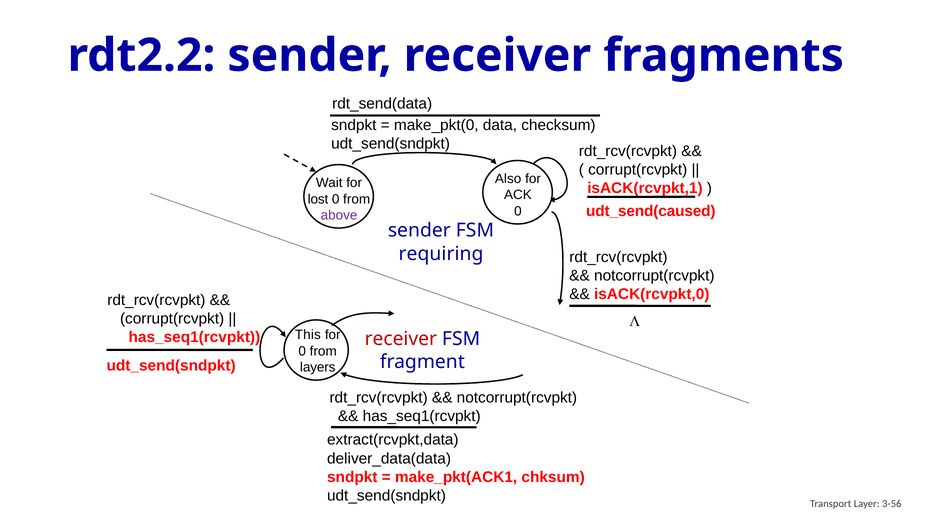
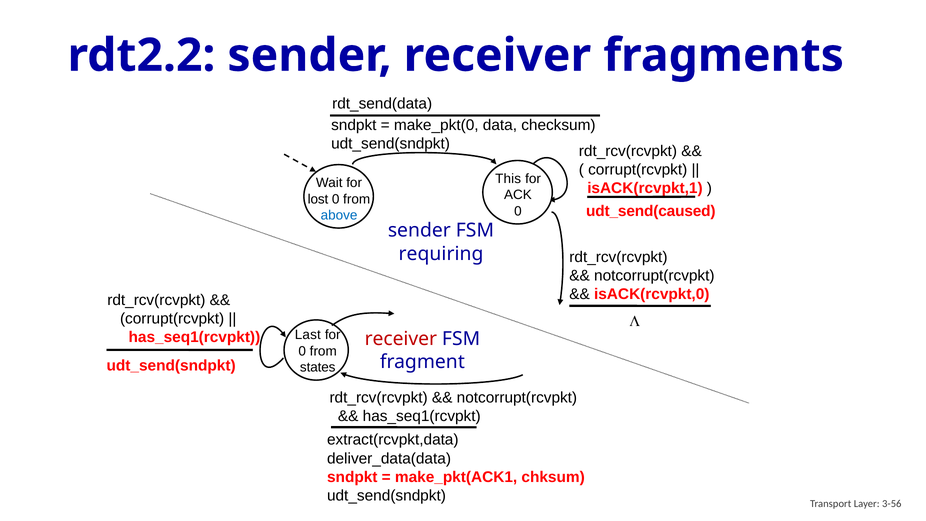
Also: Also -> This (508, 179)
above colour: purple -> blue (339, 215)
This: This -> Last (308, 335)
layers: layers -> states (318, 367)
